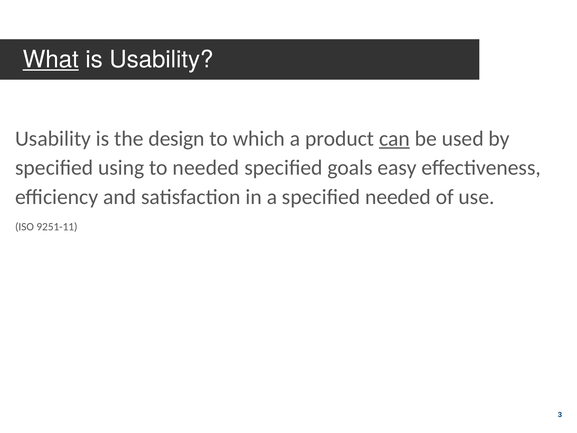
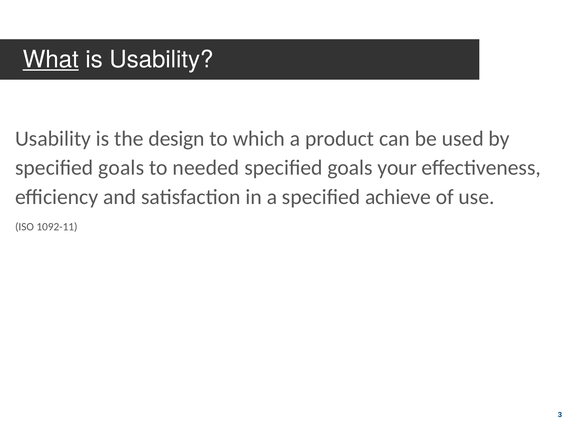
can underline: present -> none (394, 139)
using: using -> goals (121, 168)
easy: easy -> your (397, 168)
specified needed: needed -> achieve (398, 197)
9251-11: 9251-11 -> 1092-11 (57, 227)
